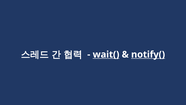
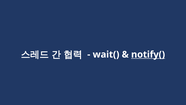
wait( underline: present -> none (106, 54)
